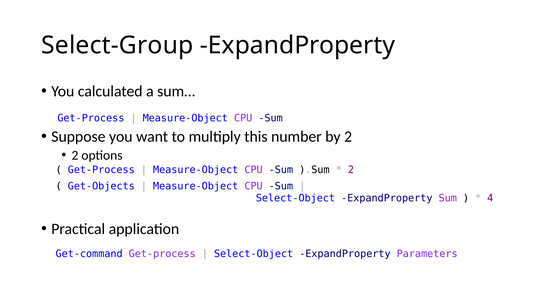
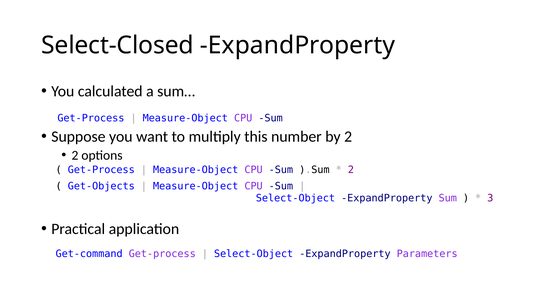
Select-Group: Select-Group -> Select-Closed (117, 45)
4: 4 -> 3 (490, 198)
